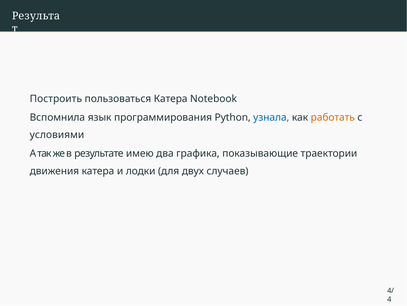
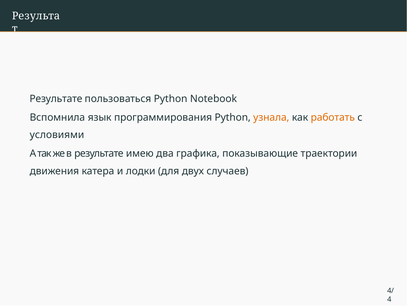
Построить: Построить -> Результате (56, 99)
пользоваться Катера: Катера -> Python (171, 99)
узнала colour: blue -> orange (271, 117)
